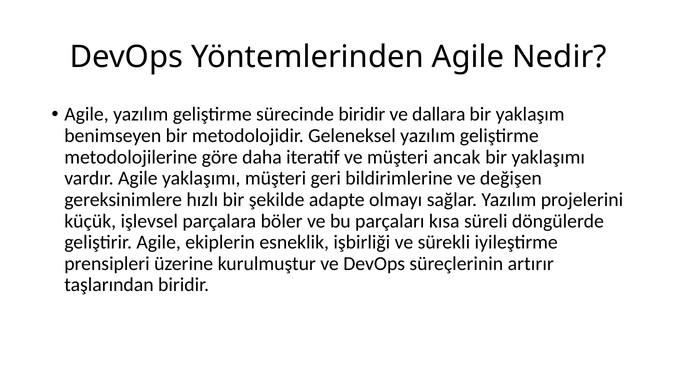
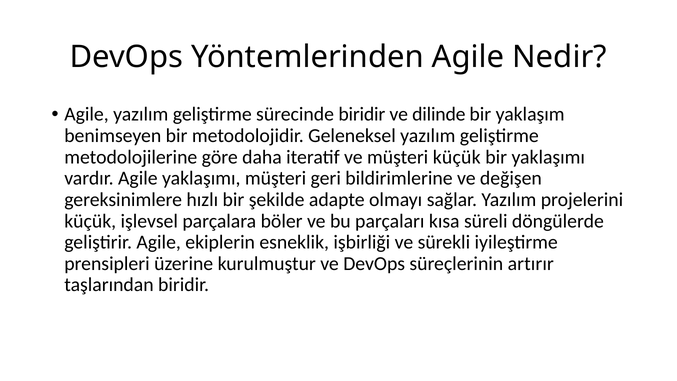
dallara: dallara -> dilinde (439, 114)
müşteri ancak: ancak -> küçük (457, 157)
